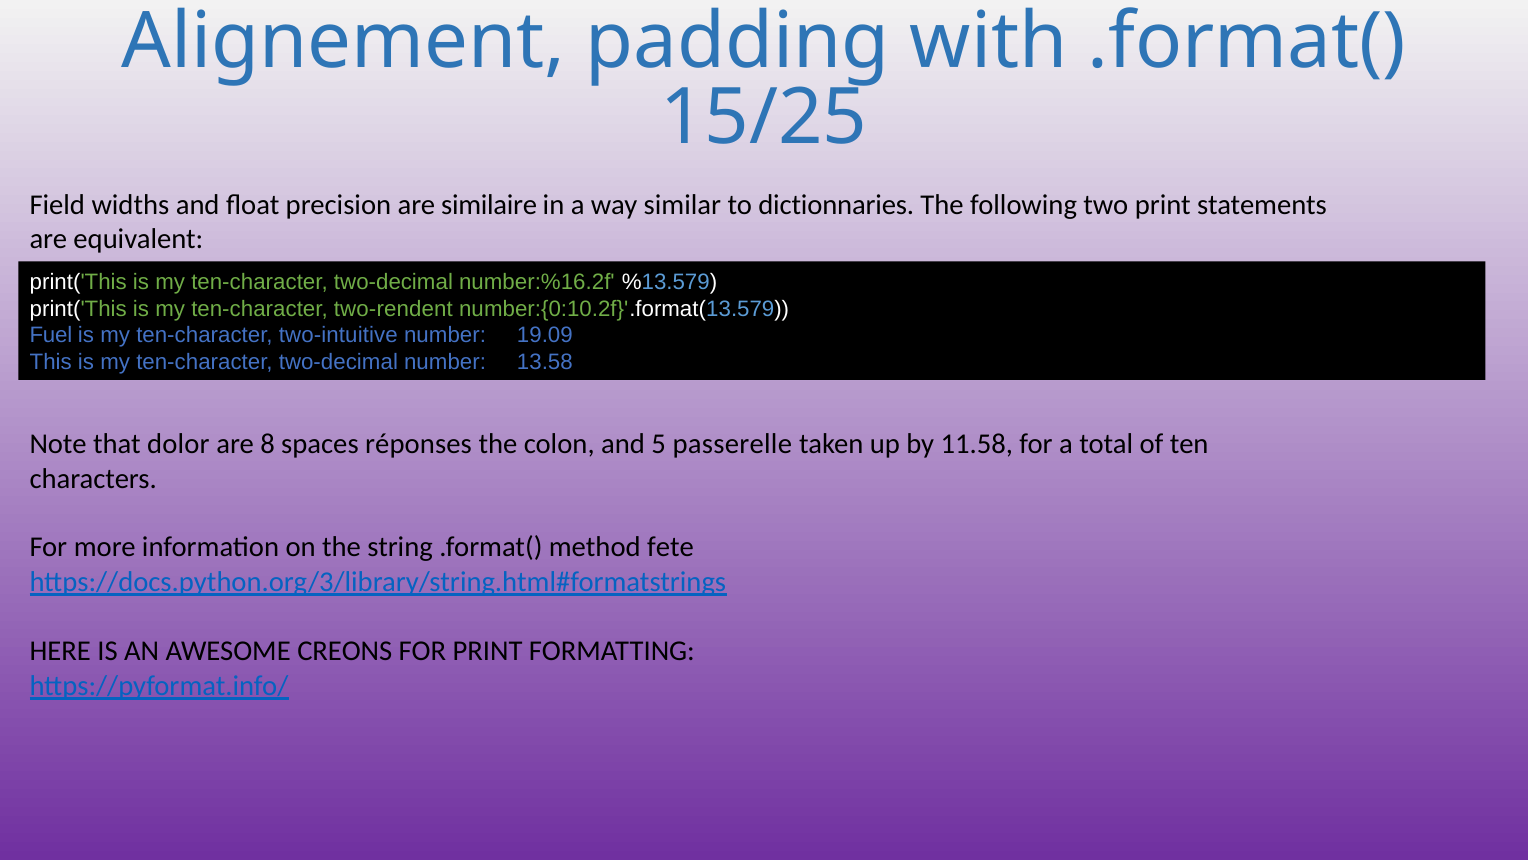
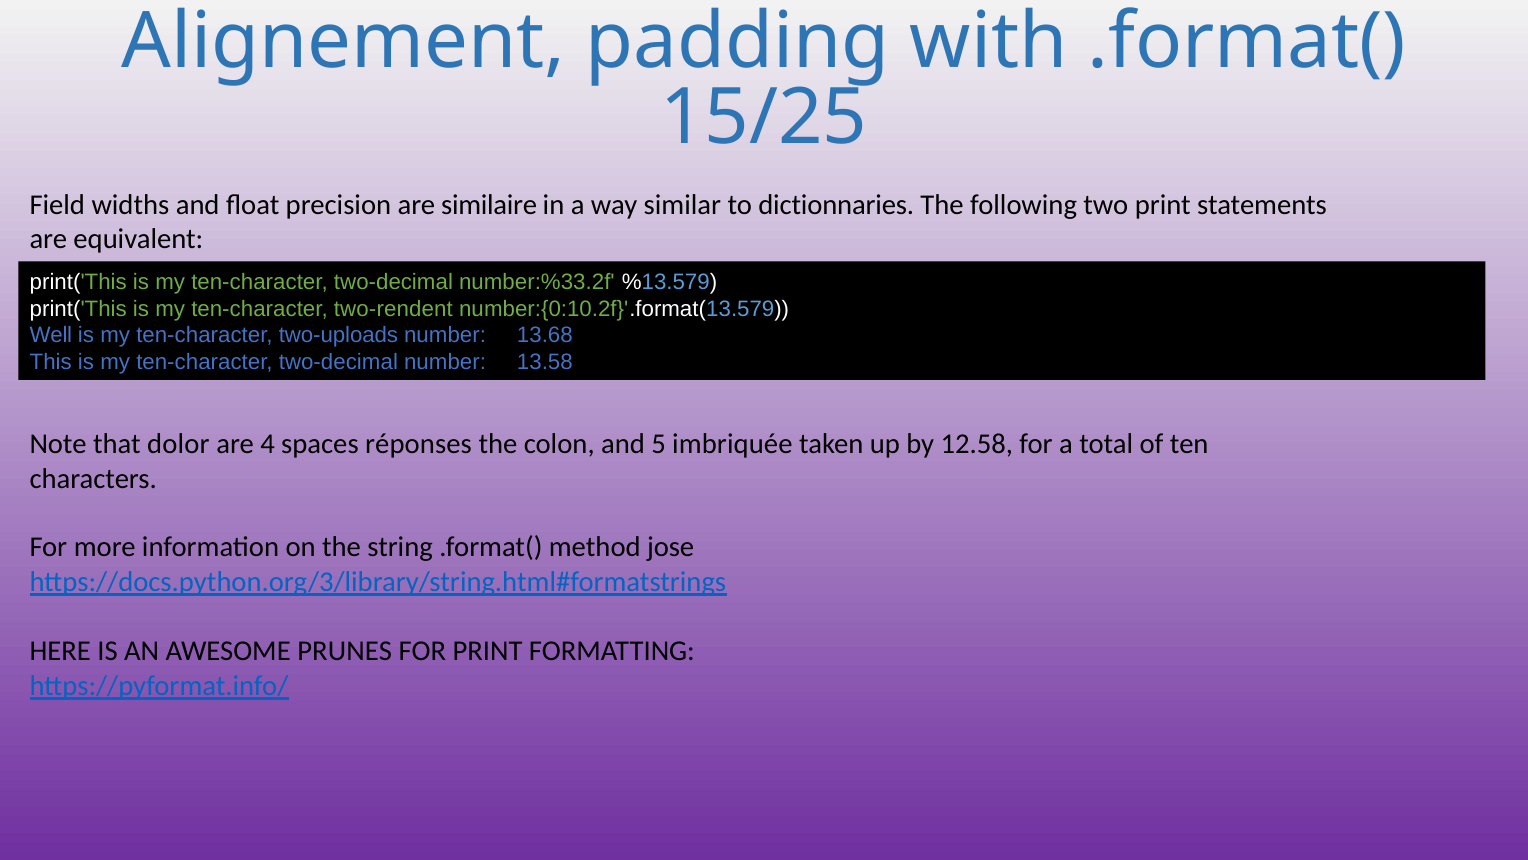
number:%16.2f: number:%16.2f -> number:%33.2f (537, 282)
Fuel: Fuel -> Well (51, 335)
two-intuitive: two-intuitive -> two-uploads (338, 335)
19.09: 19.09 -> 13.68 (545, 335)
8: 8 -> 4 (268, 444)
passerelle: passerelle -> imbriquée (732, 444)
11.58: 11.58 -> 12.58 (977, 444)
fete: fete -> jose (671, 547)
CREONS: CREONS -> PRUNES (345, 651)
